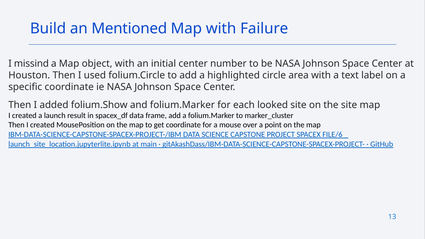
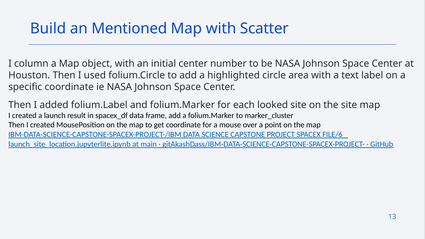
Failure: Failure -> Scatter (264, 28)
missind: missind -> column (31, 64)
folium.Show: folium.Show -> folium.Label (99, 105)
